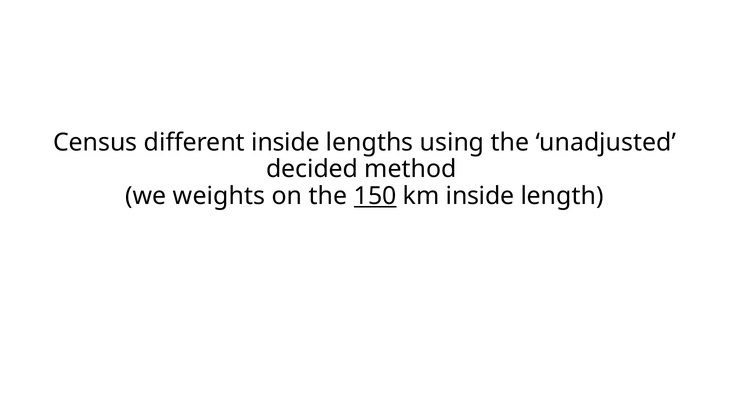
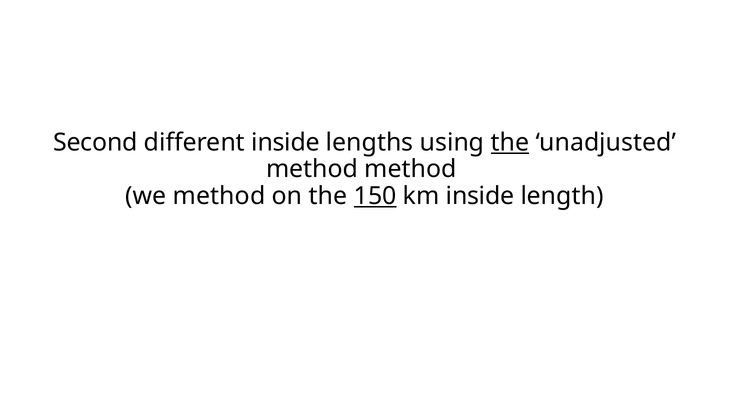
Census: Census -> Second (95, 142)
the underline: none -> present (510, 142)
decided: decided -> method (312, 169)
we weights: weights -> method (219, 196)
